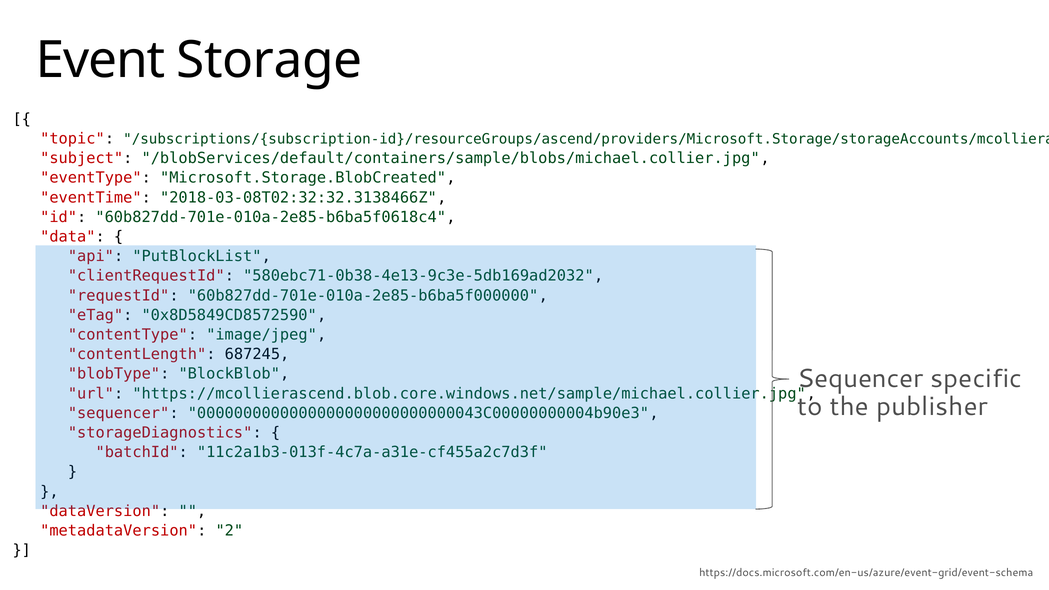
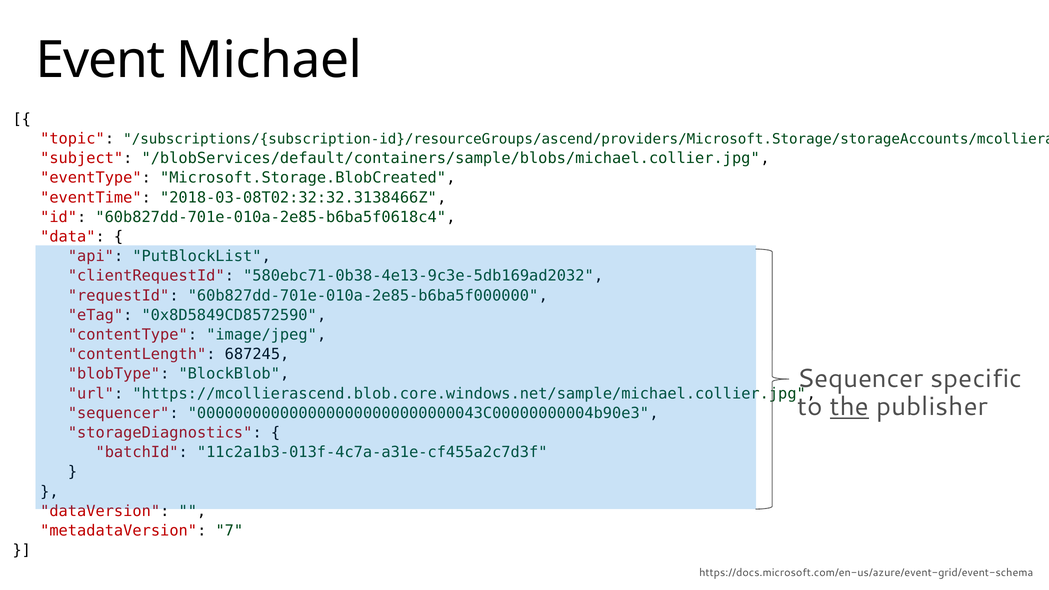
Storage: Storage -> Michael (269, 60)
the underline: none -> present (849, 407)
2: 2 -> 7 (229, 531)
